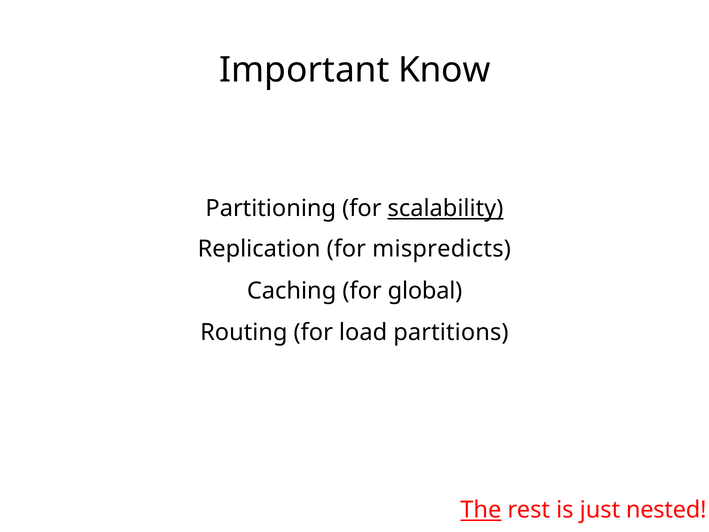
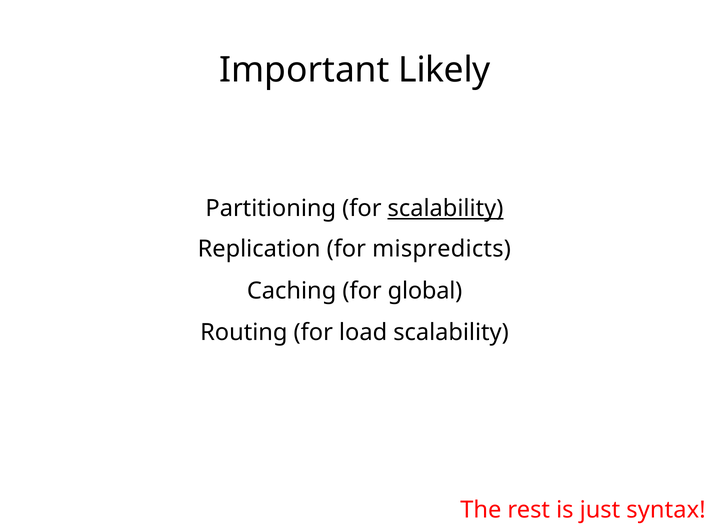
Know: Know -> Likely (444, 70)
load partitions: partitions -> scalability (451, 332)
The underline: present -> none (481, 510)
nested: nested -> syntax (666, 510)
